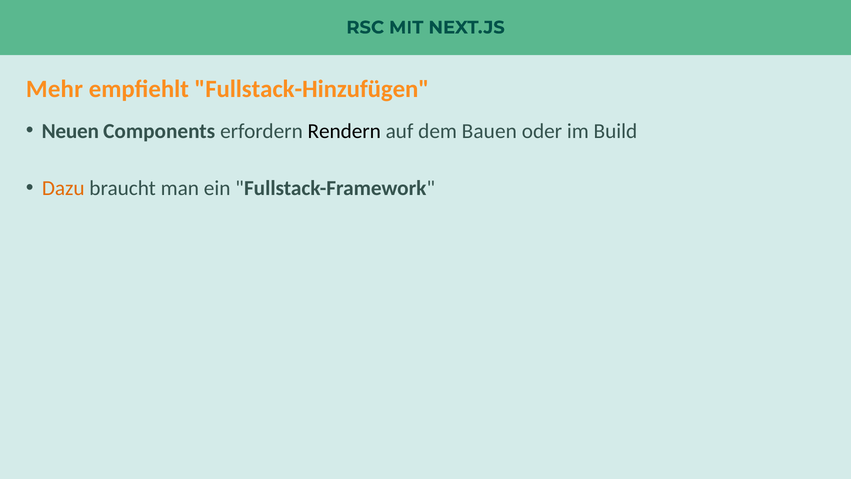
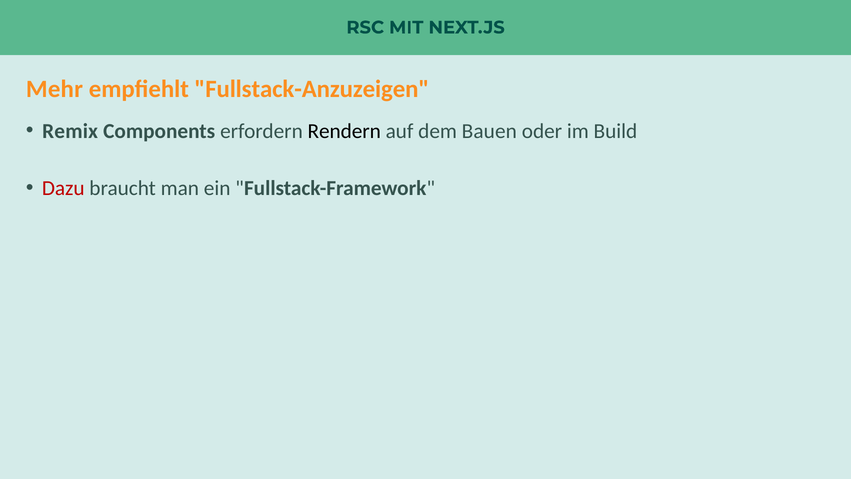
Fullstack-Hinzufügen: Fullstack-Hinzufügen -> Fullstack-Anzuzeigen (312, 89)
Neuen: Neuen -> Remix (70, 131)
Dazu colour: orange -> red (63, 188)
